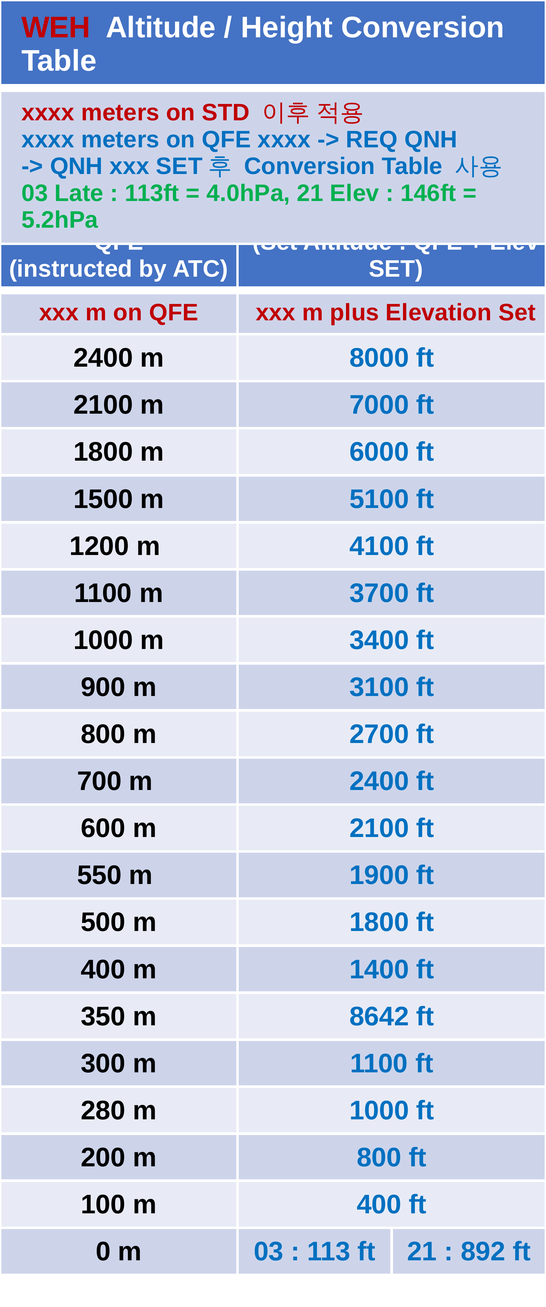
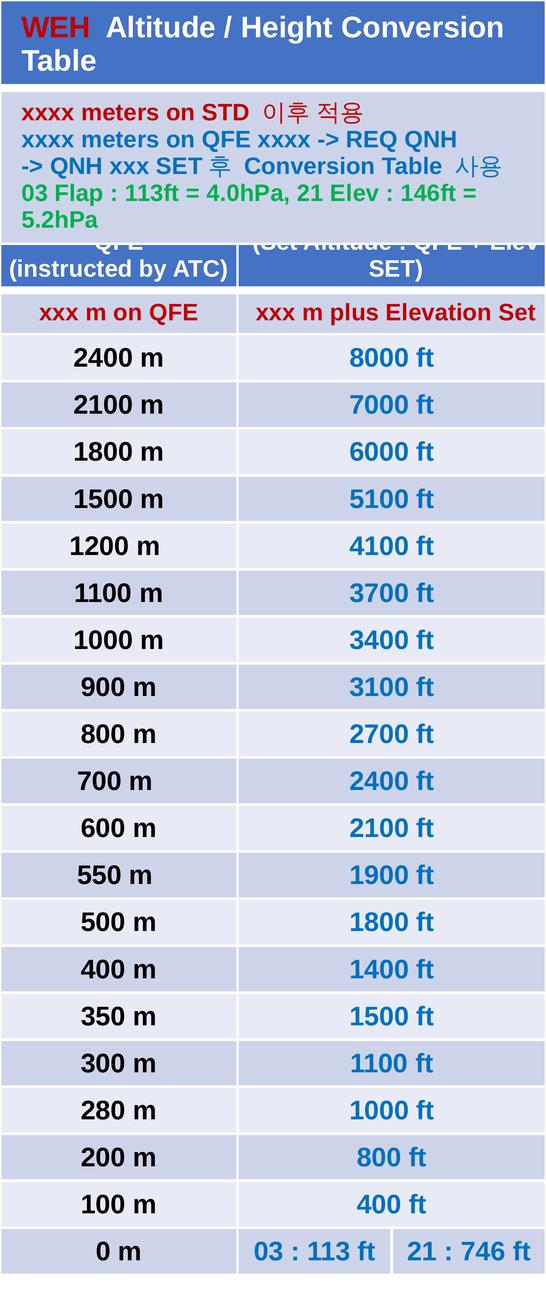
Late: Late -> Flap (79, 193)
m 8642: 8642 -> 1500 (379, 1016)
892: 892 -> 746 (483, 1251)
